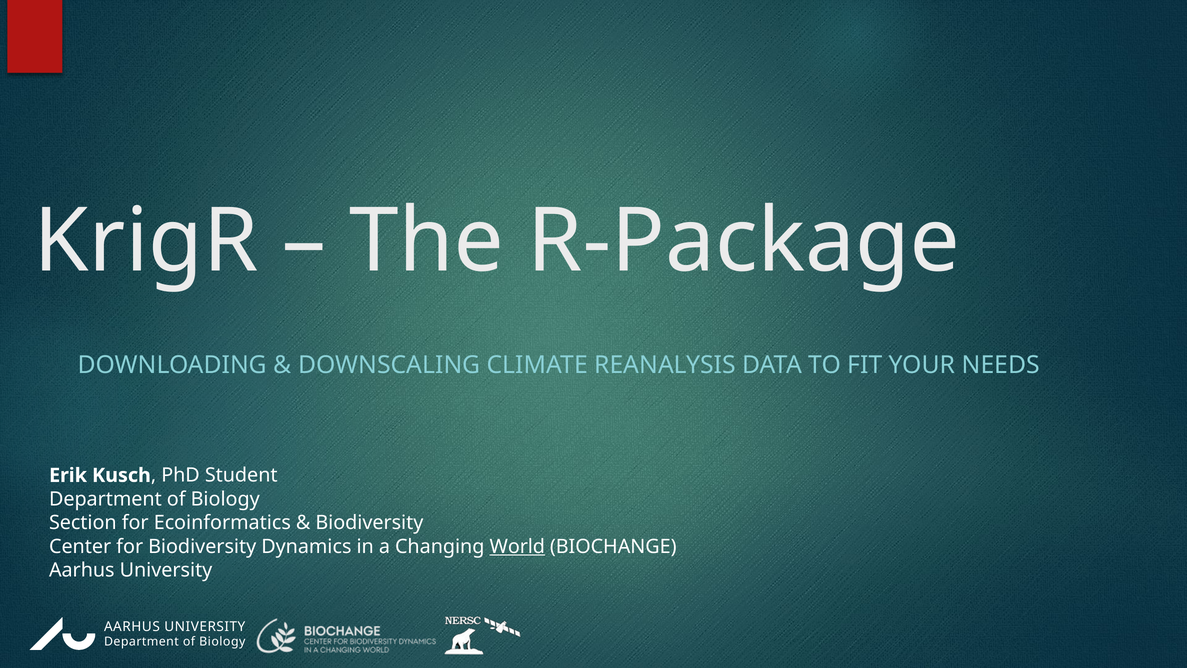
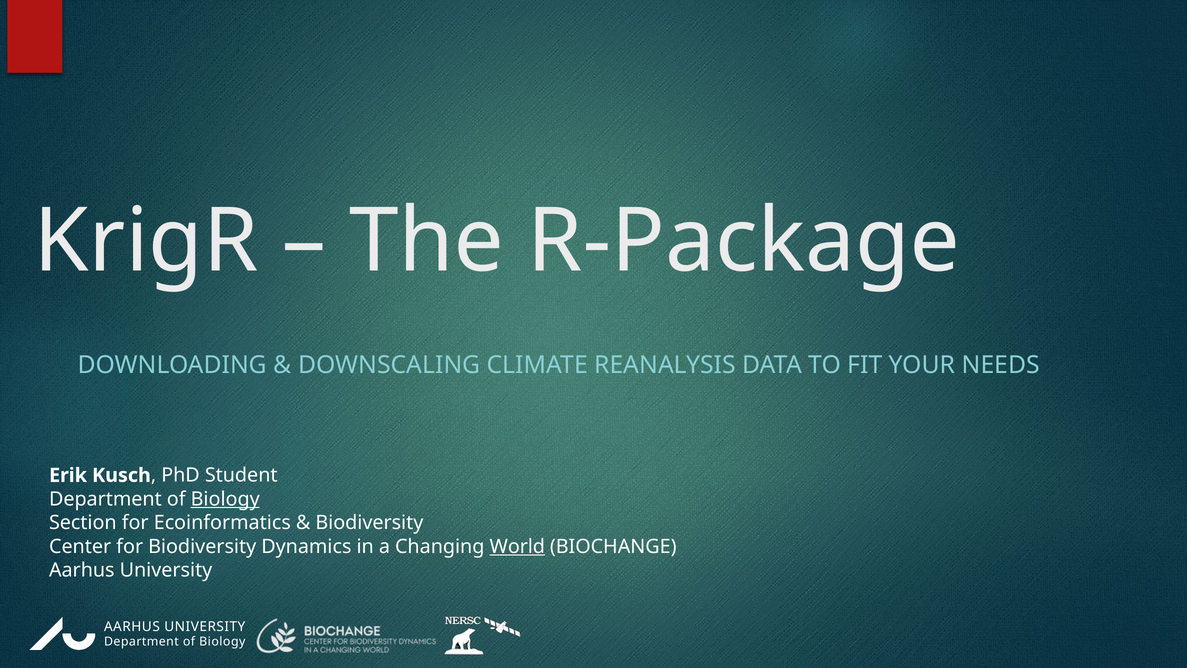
Biology underline: none -> present (225, 499)
